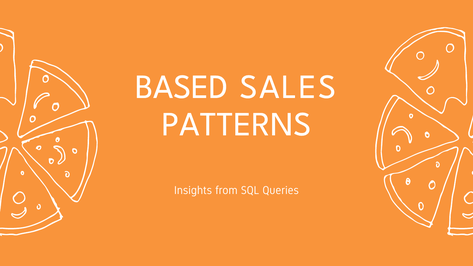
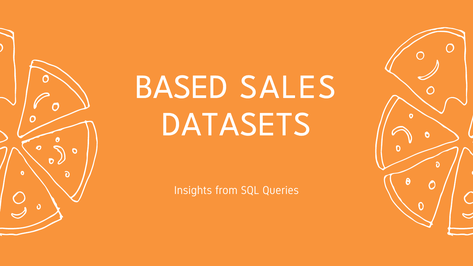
PATTERNS: PATTERNS -> DATASETS (236, 124)
